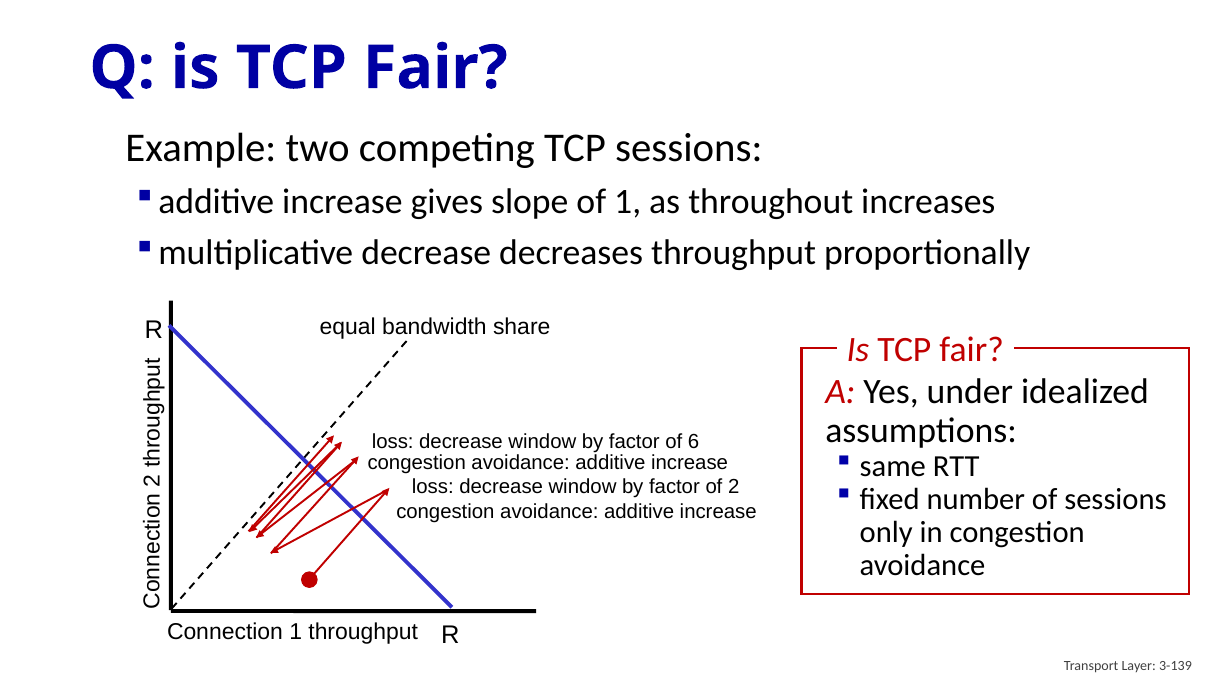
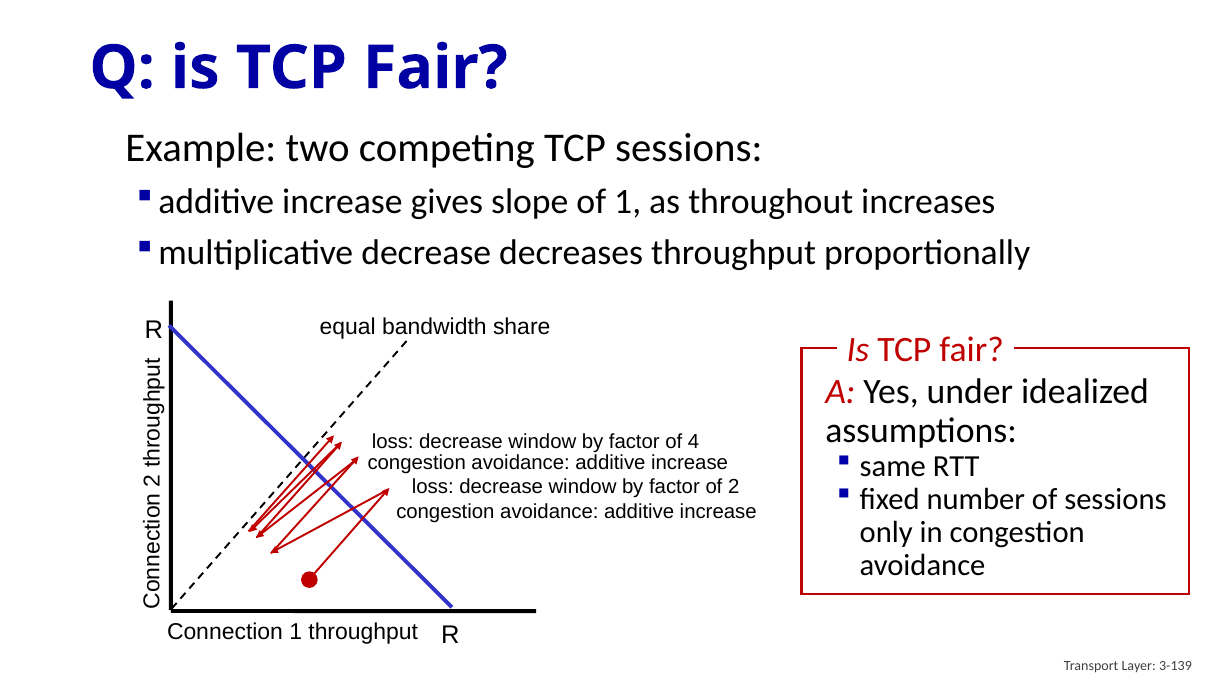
6: 6 -> 4 (694, 443)
